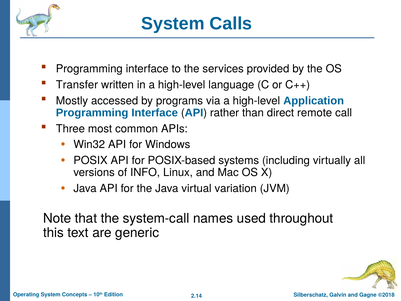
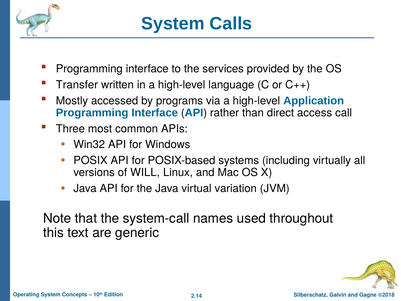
remote: remote -> access (315, 113)
INFO: INFO -> WILL (145, 172)
